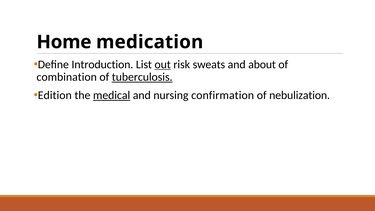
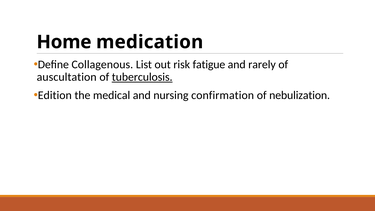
Introduction: Introduction -> Collagenous (102, 64)
out underline: present -> none (163, 64)
sweats: sweats -> fatigue (209, 64)
about: about -> rarely (262, 64)
combination: combination -> auscultation (67, 77)
medical underline: present -> none (112, 95)
